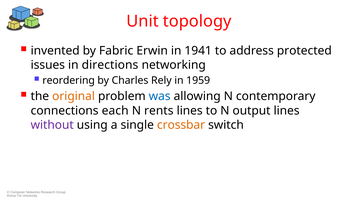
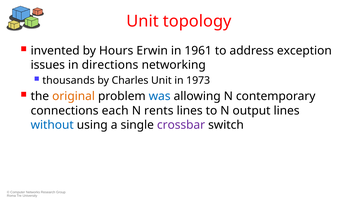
Fabric: Fabric -> Hours (116, 51)
1941: 1941 -> 1961 (198, 51)
protected: protected -> exception (304, 51)
reordering: reordering -> thousands (69, 81)
Charles Rely: Rely -> Unit (161, 81)
1959: 1959 -> 1973 (198, 81)
without colour: purple -> blue (52, 125)
crossbar colour: orange -> purple (181, 125)
